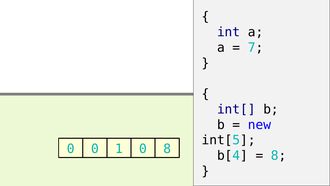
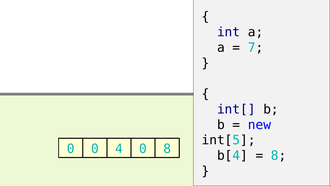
1: 1 -> 4 (119, 148)
